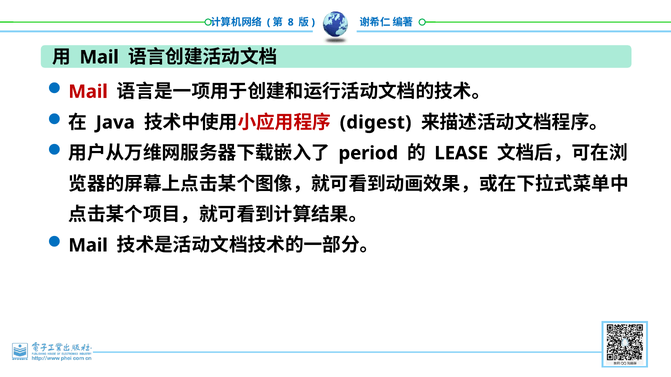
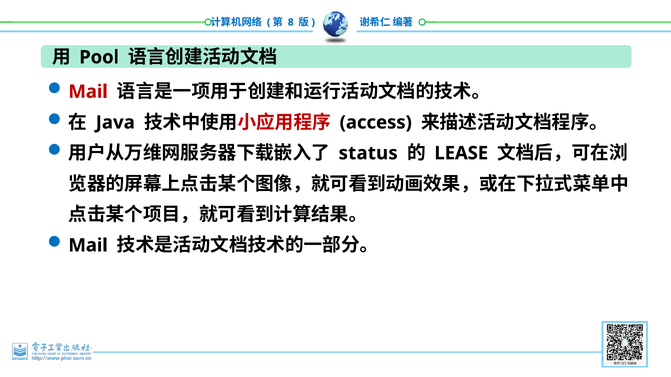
Mail: Mail -> Pool (99, 57)
digest: digest -> access (376, 123)
period: period -> status (368, 153)
